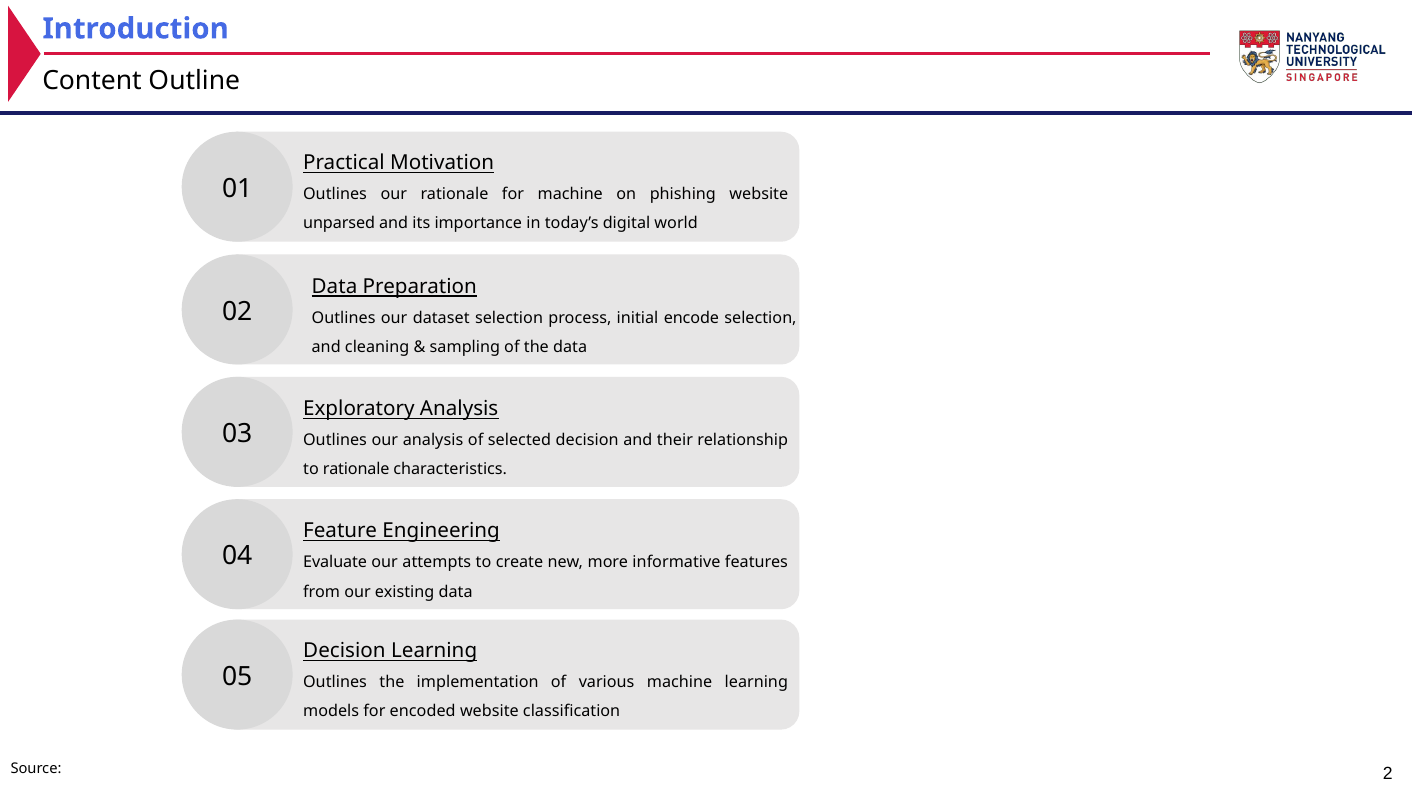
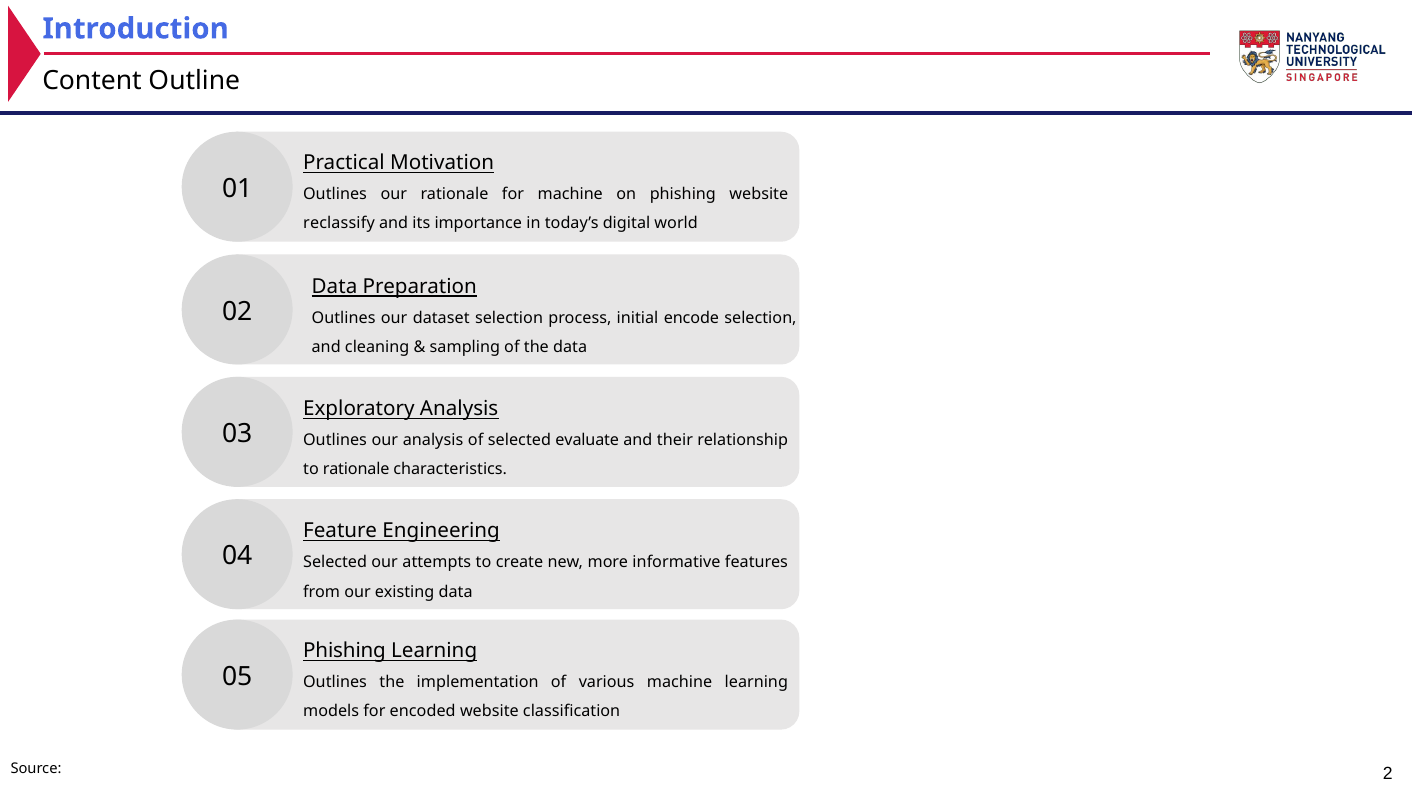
unparsed: unparsed -> reclassify (339, 224)
selected decision: decision -> evaluate (587, 441)
Evaluate: Evaluate -> Selected (335, 563)
Decision: Decision -> Phishing (345, 651)
